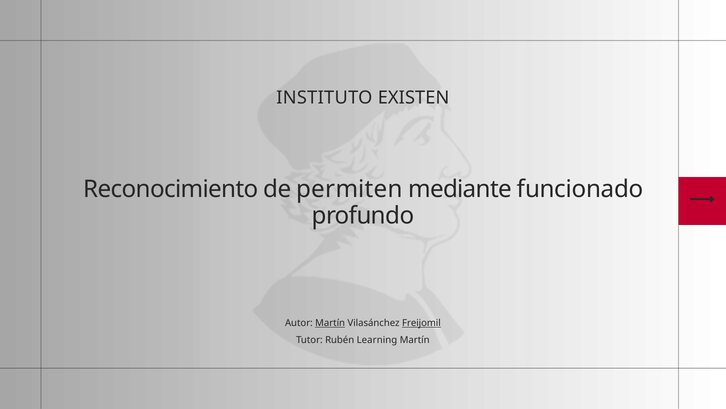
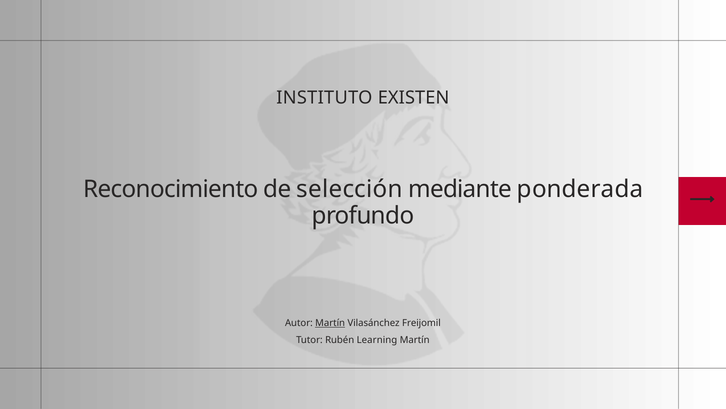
permiten: permiten -> selección (350, 189)
funcionado: funcionado -> ponderada (580, 189)
Freijomil underline: present -> none (421, 322)
